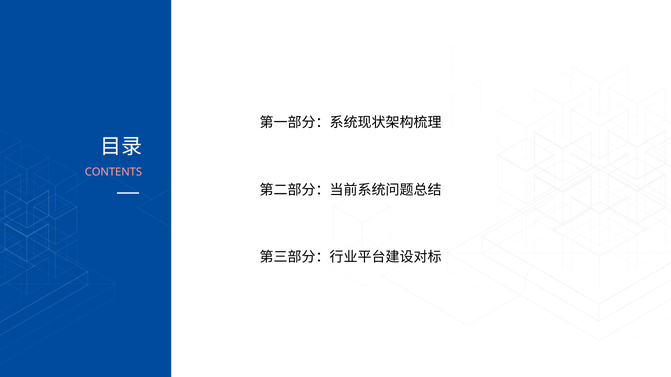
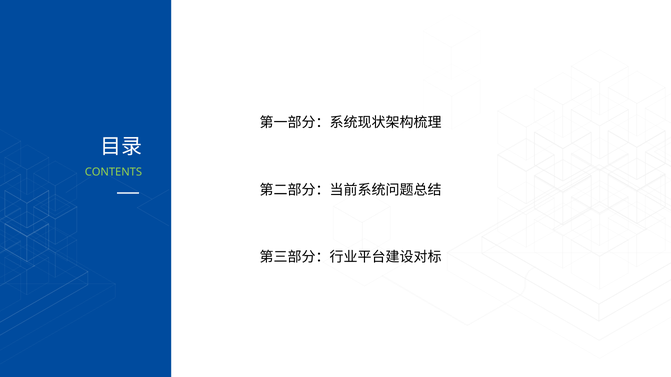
CONTENTS colour: pink -> light green (113, 172)
